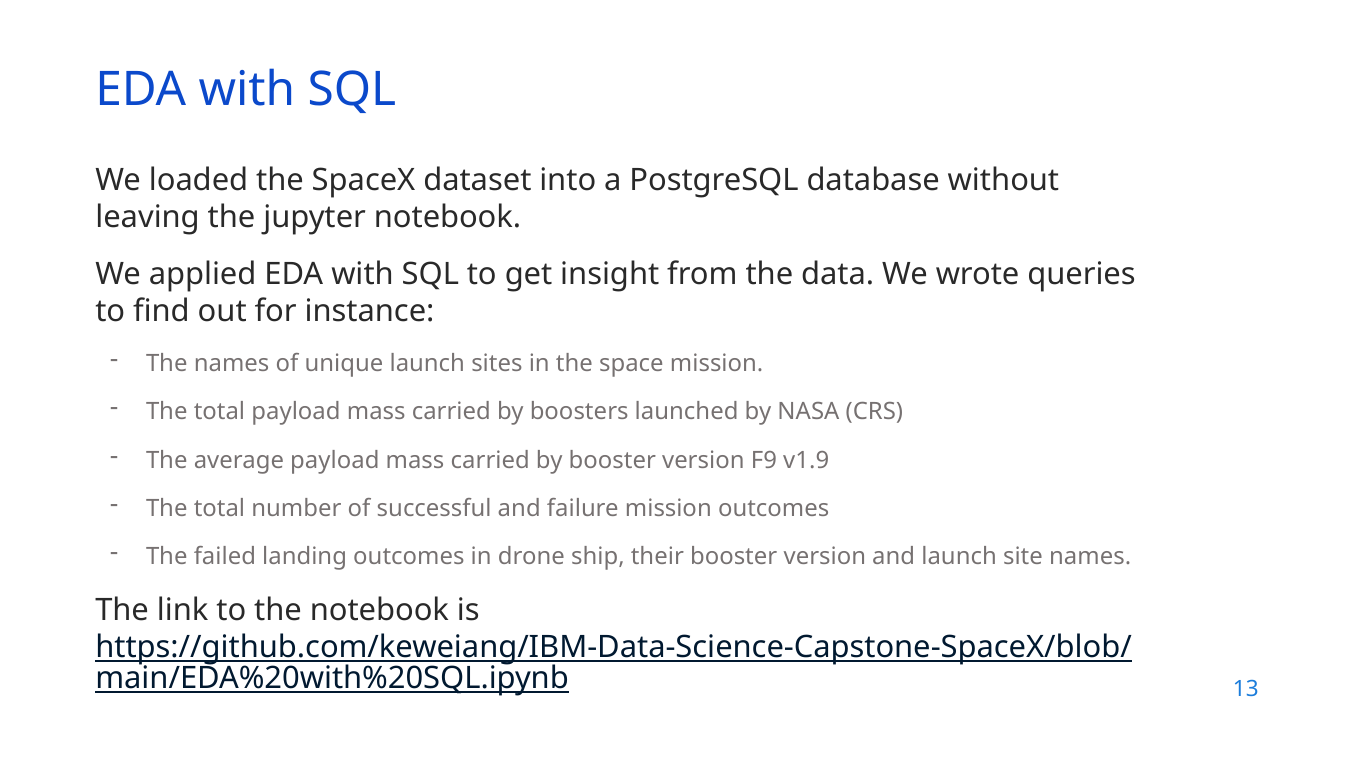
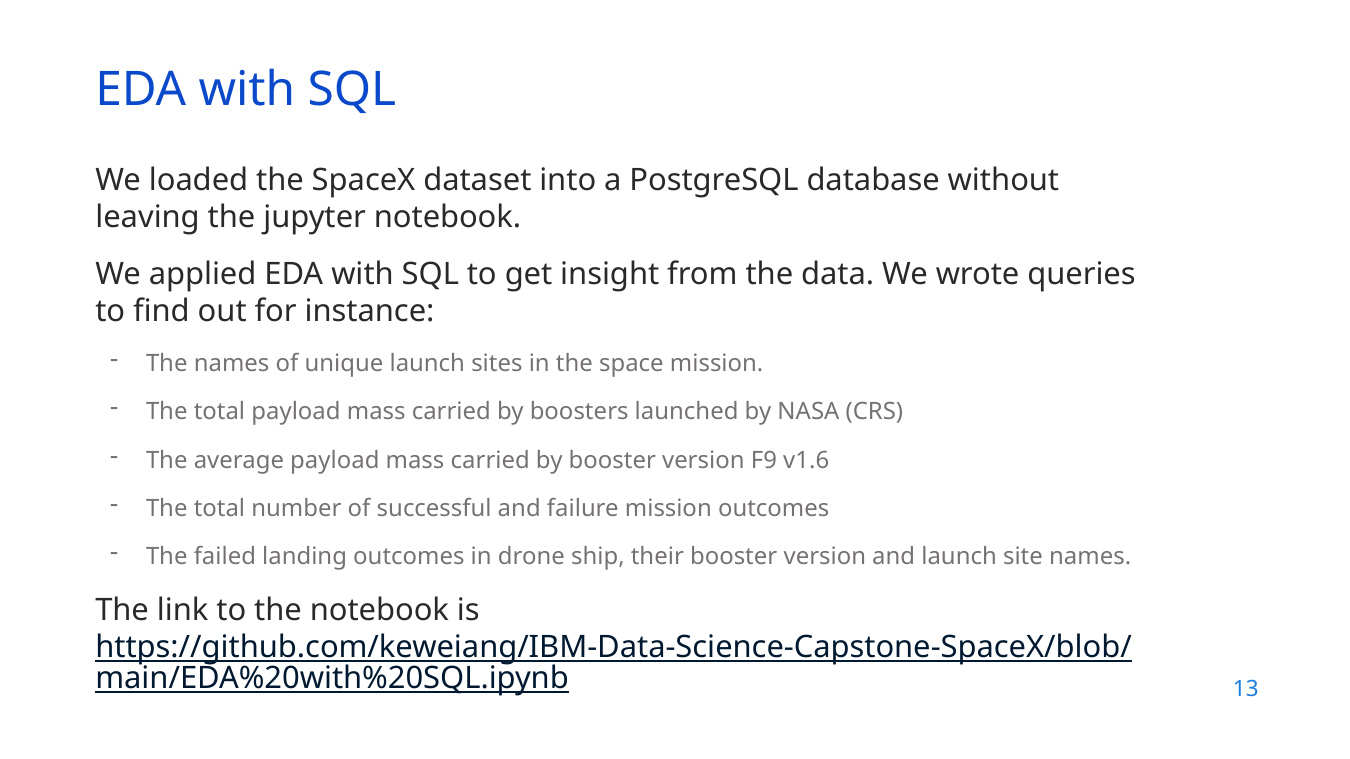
v1.9: v1.9 -> v1.6 (806, 460)
